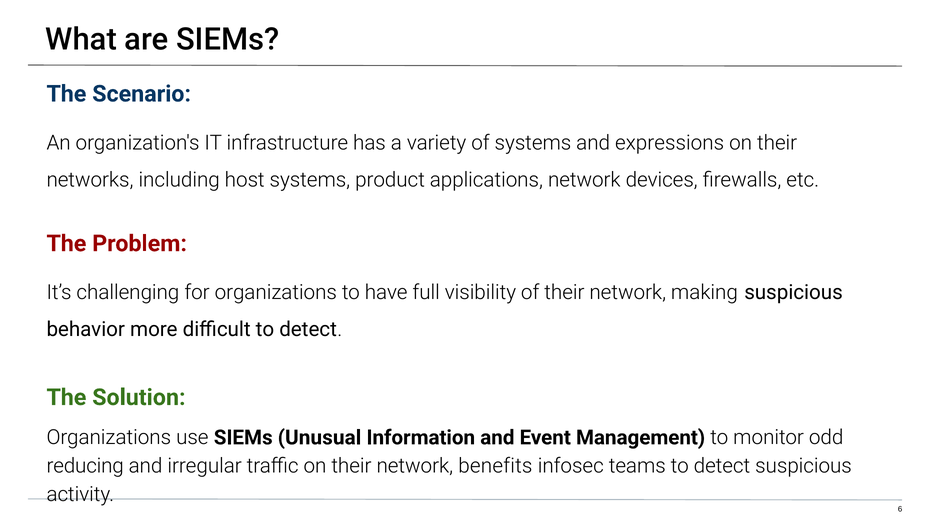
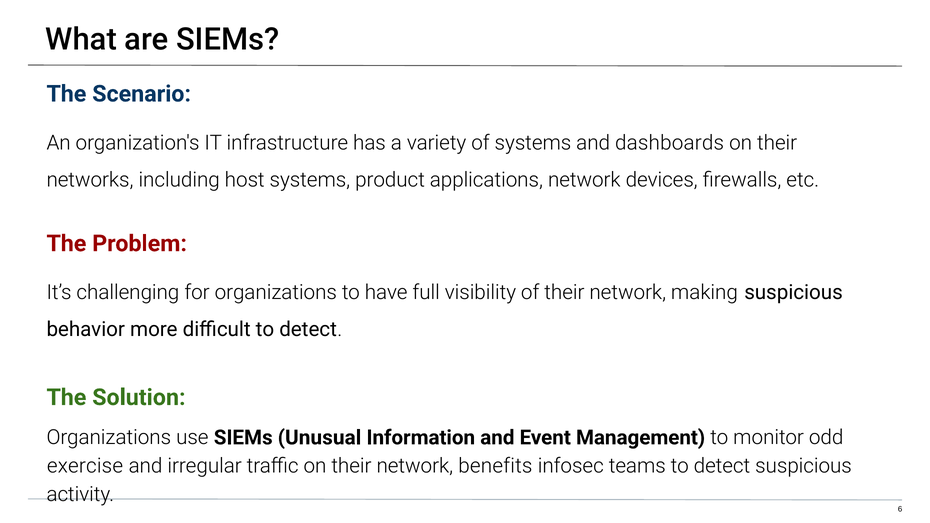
expressions: expressions -> dashboards (670, 143)
reducing: reducing -> exercise (85, 466)
